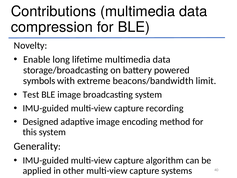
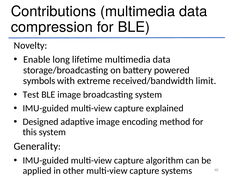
beacons/bandwidth: beacons/bandwidth -> received/bandwidth (153, 81)
recording: recording -> explained (165, 108)
